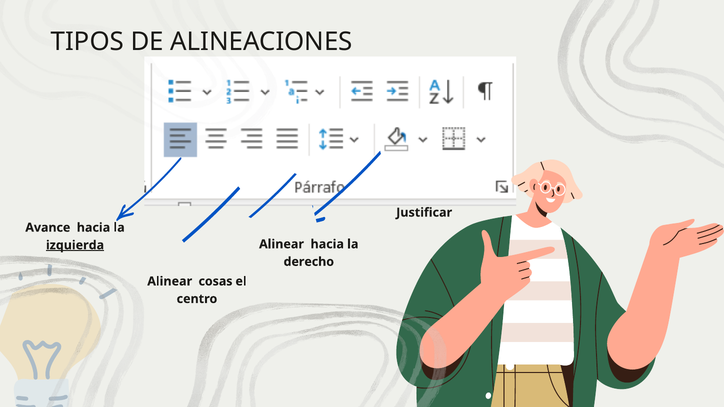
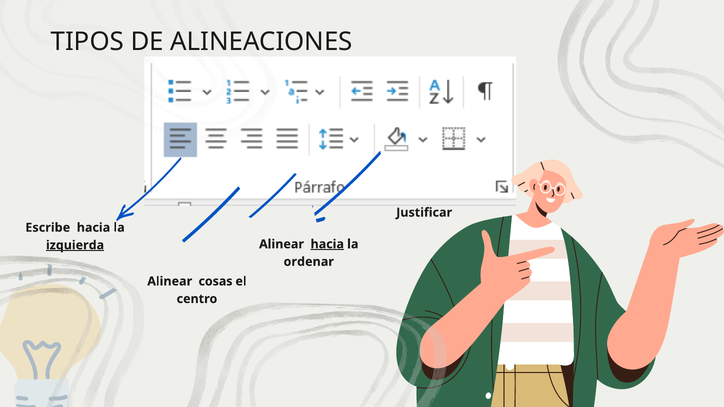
Avance: Avance -> Escribe (48, 228)
hacia underline: none -> present (327, 244)
derecho: derecho -> ordenar (309, 262)
